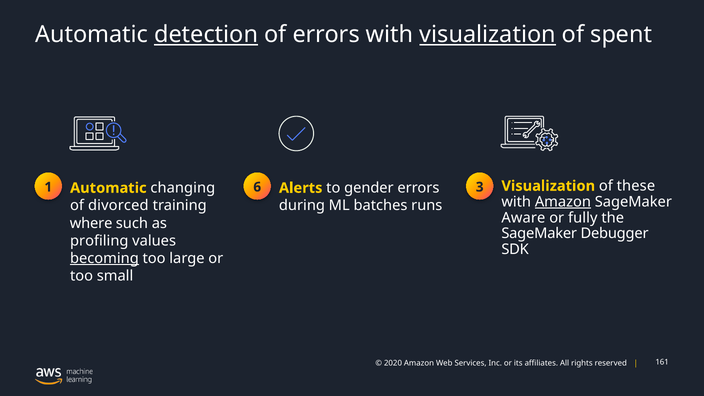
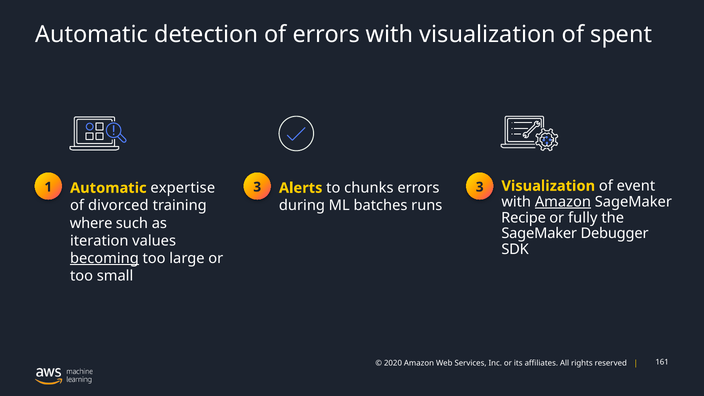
detection underline: present -> none (206, 35)
visualization underline: present -> none (488, 35)
these: these -> event (636, 186)
1 6: 6 -> 3 (257, 187)
changing: changing -> expertise (183, 188)
gender: gender -> chunks (369, 188)
Aware: Aware -> Recipe (524, 218)
profiling: profiling -> iteration (99, 241)
